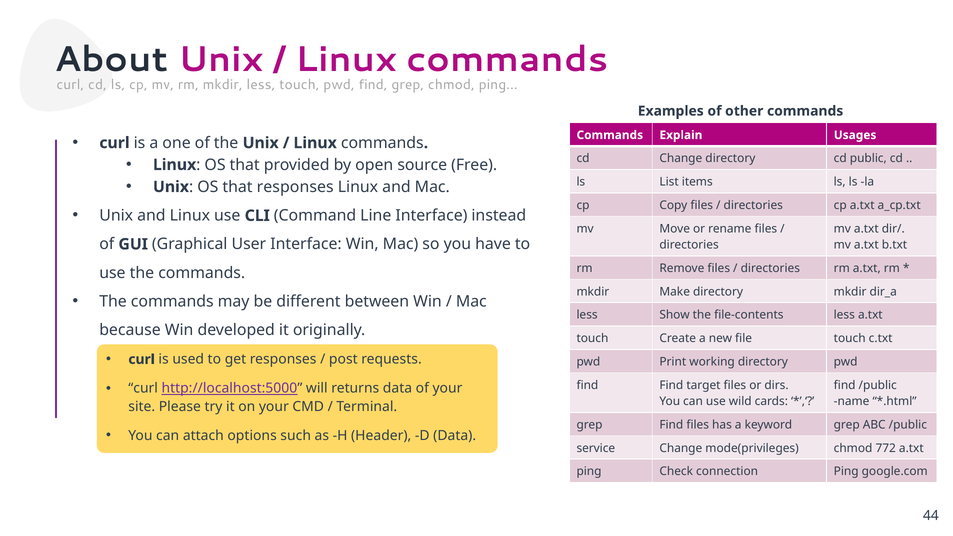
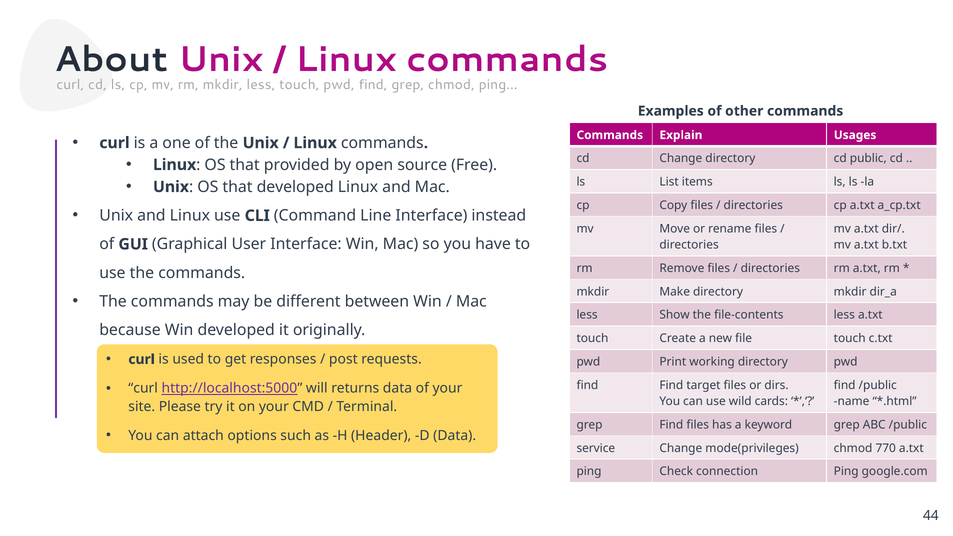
that responses: responses -> developed (295, 187)
772: 772 -> 770 (886, 448)
